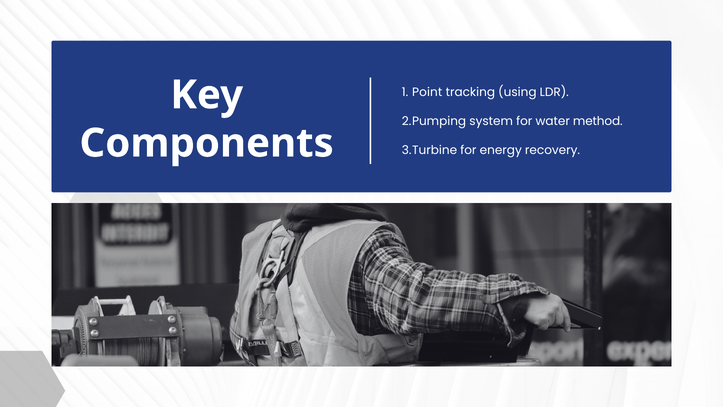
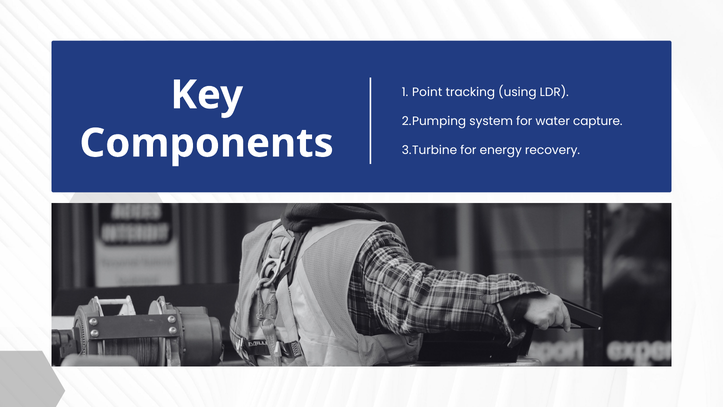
method: method -> capture (598, 121)
